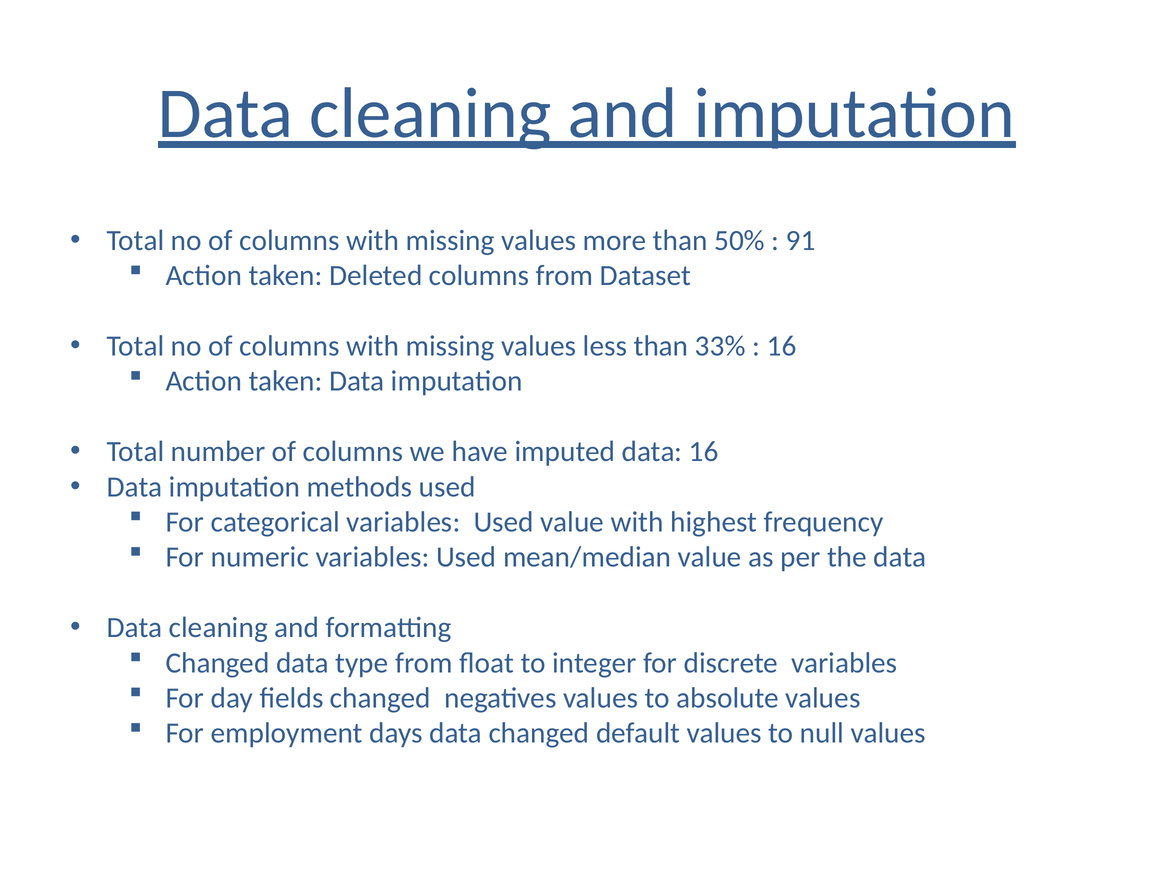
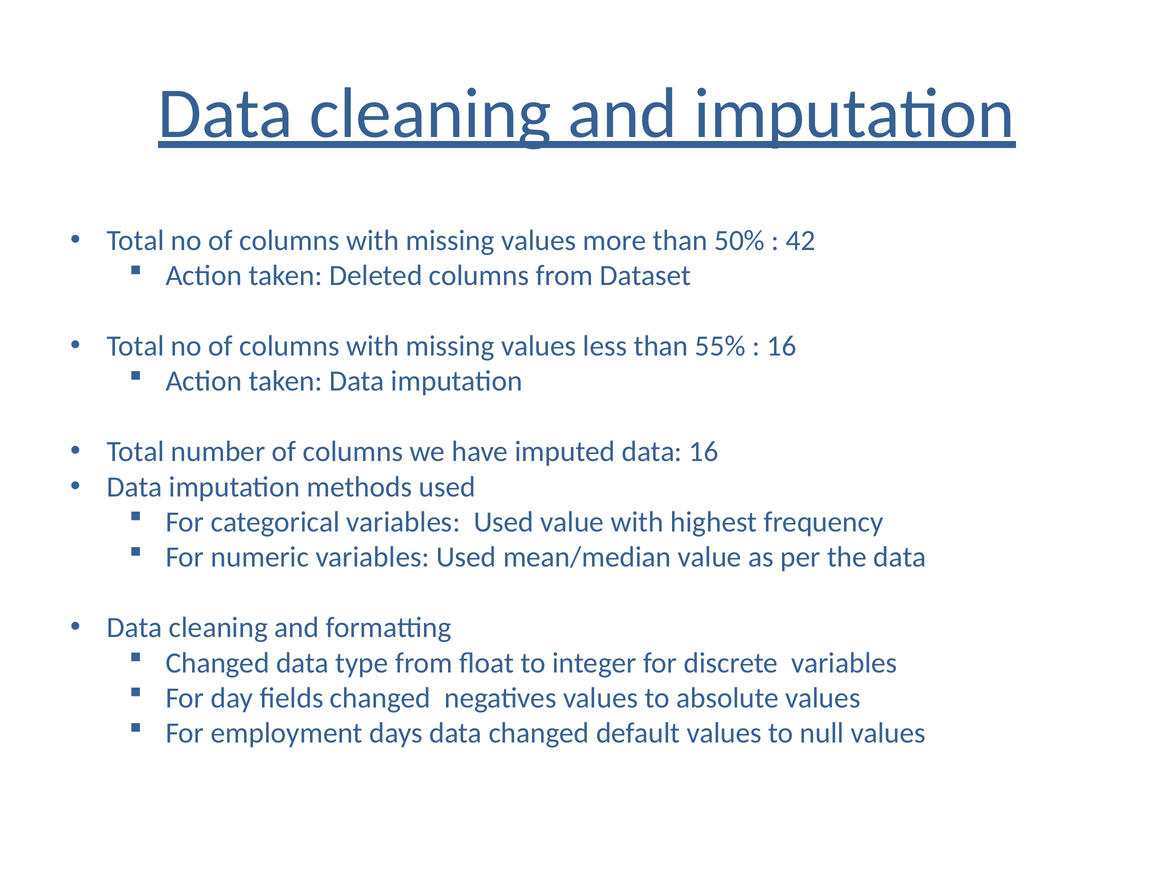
91: 91 -> 42 (801, 241)
33%: 33% -> 55% (720, 346)
